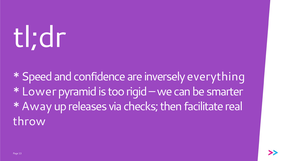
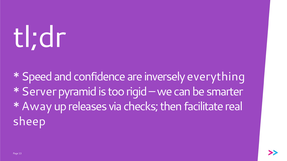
Lower: Lower -> Server (39, 92)
throw: throw -> sheep (29, 122)
